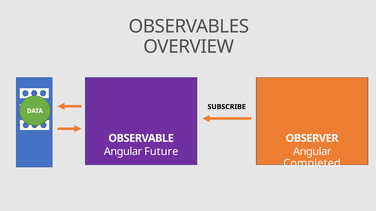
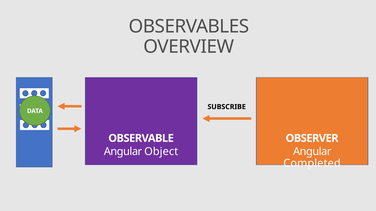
Future: Future -> Object (161, 152)
